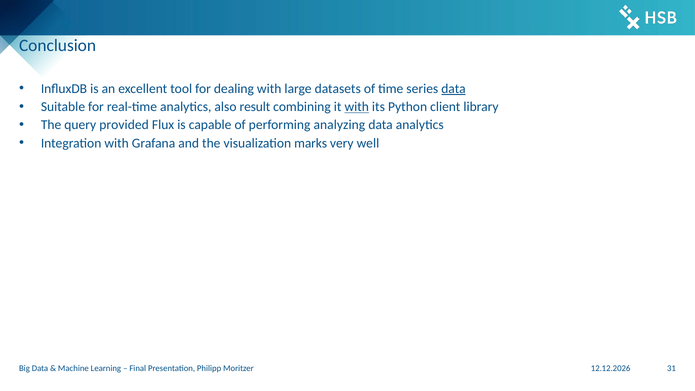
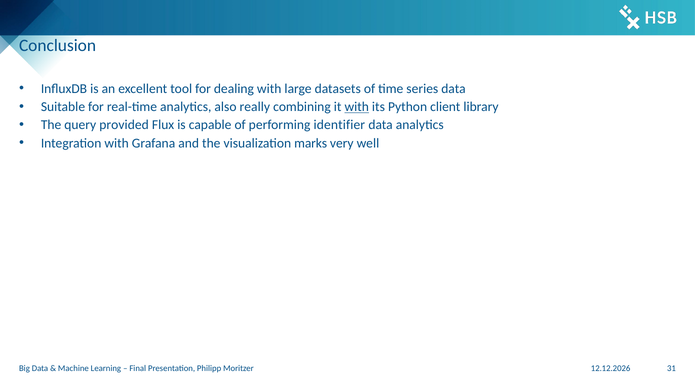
data underline: present -> none (453, 89)
result: result -> really (255, 107)
analyzing: analyzing -> identifier (339, 125)
